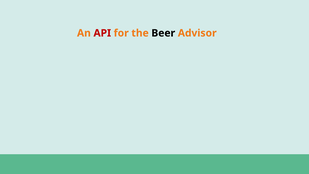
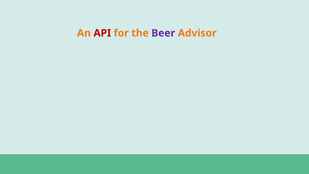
Beer colour: black -> purple (163, 33)
